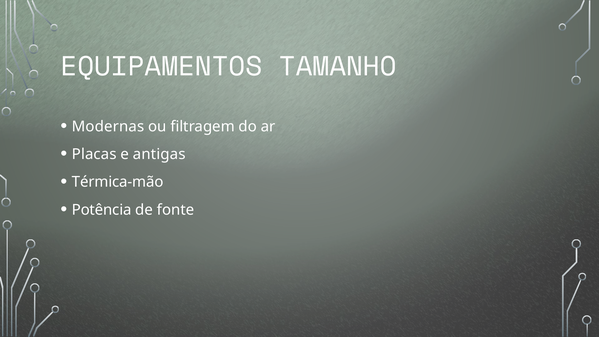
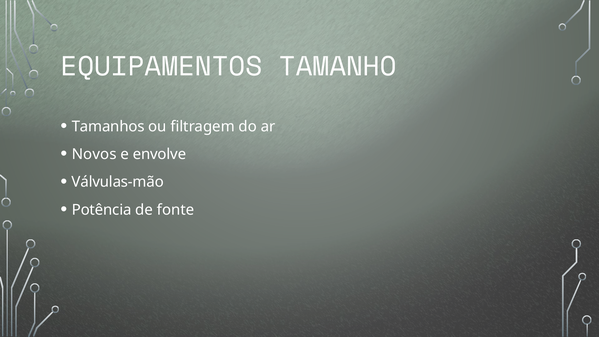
Modernas: Modernas -> Tamanhos (108, 126)
Placas: Placas -> Novos (94, 154)
antigas: antigas -> envolve (159, 154)
Térmica-mão: Térmica-mão -> Válvulas-mão (118, 182)
